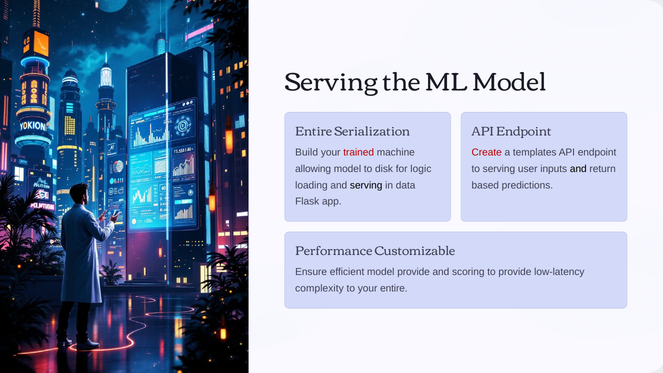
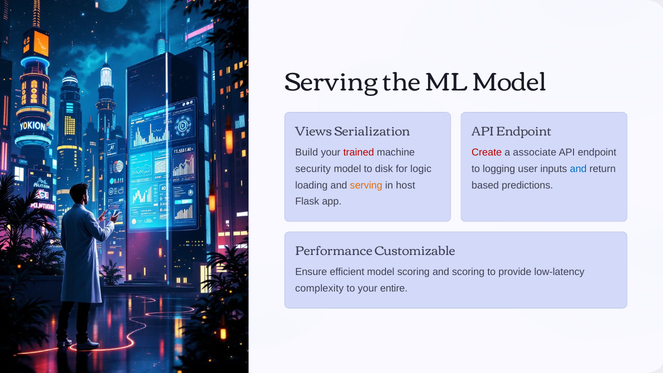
Entire: Entire -> Views (314, 132)
templates: templates -> associate (535, 152)
allowing: allowing -> security (313, 169)
to serving: serving -> logging (499, 169)
and colour: black -> blue (578, 169)
serving colour: black -> orange (366, 185)
data: data -> host (406, 185)
model provide: provide -> scoring (413, 272)
